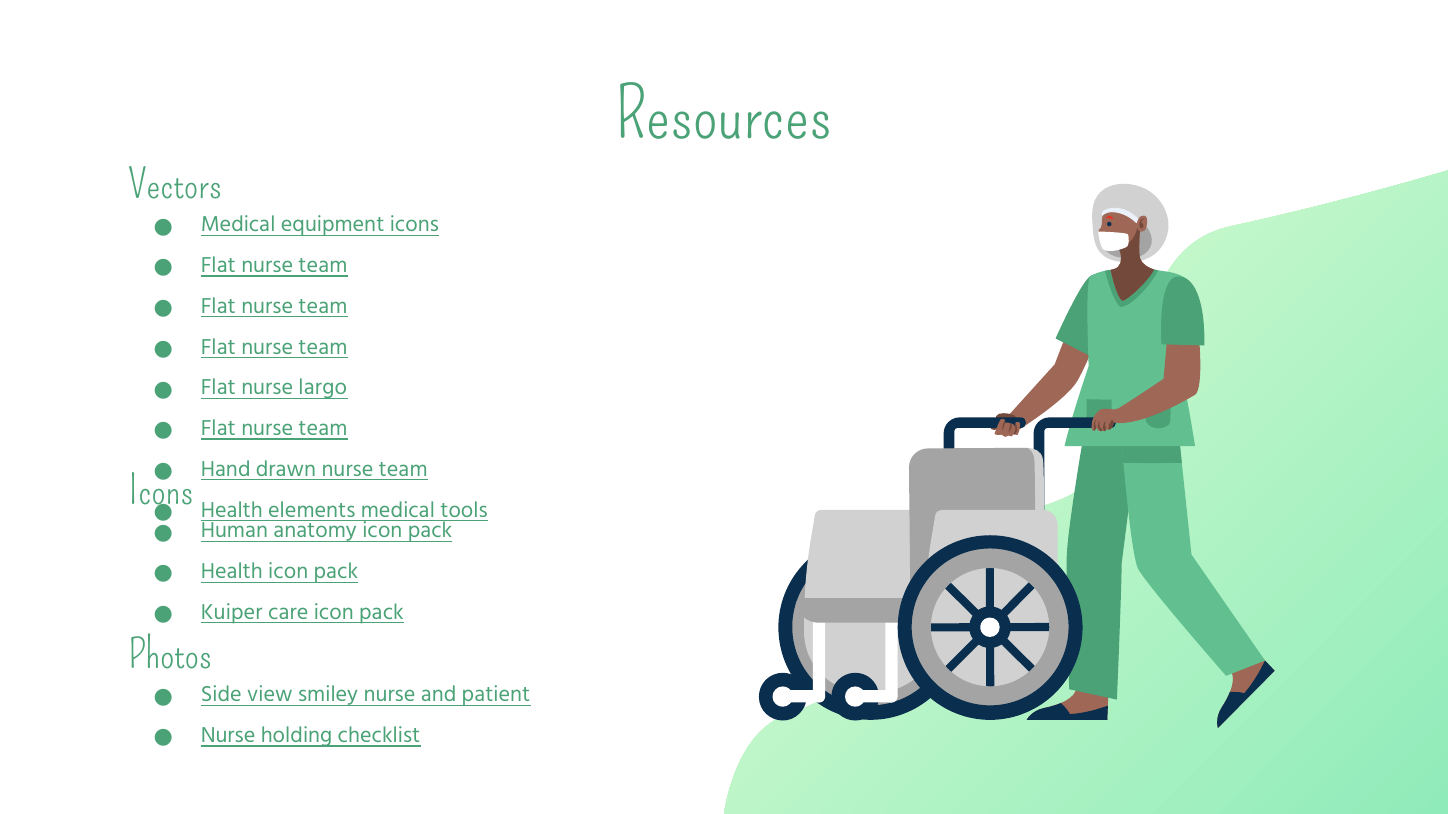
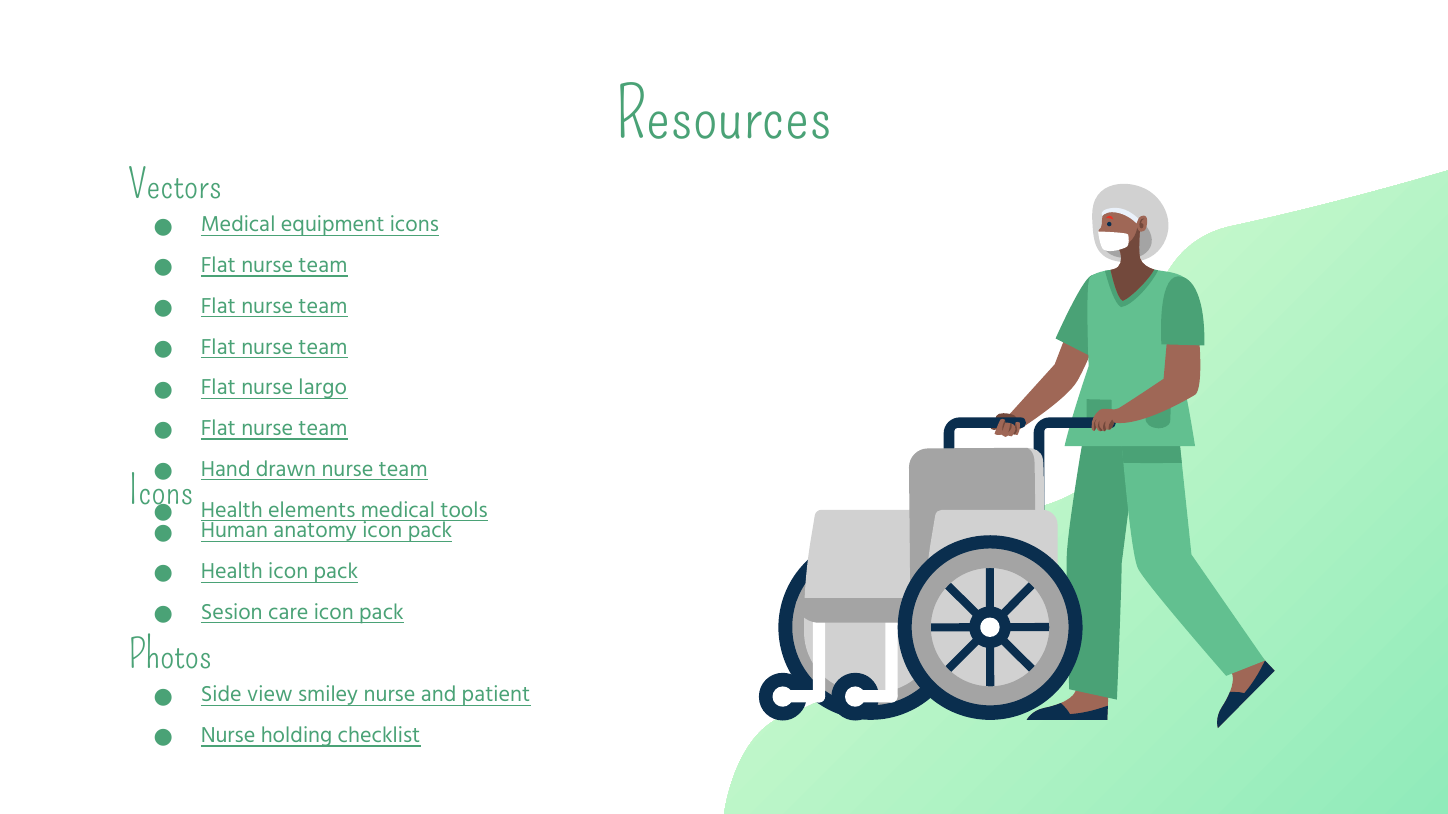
Kuiper: Kuiper -> Sesion (232, 613)
